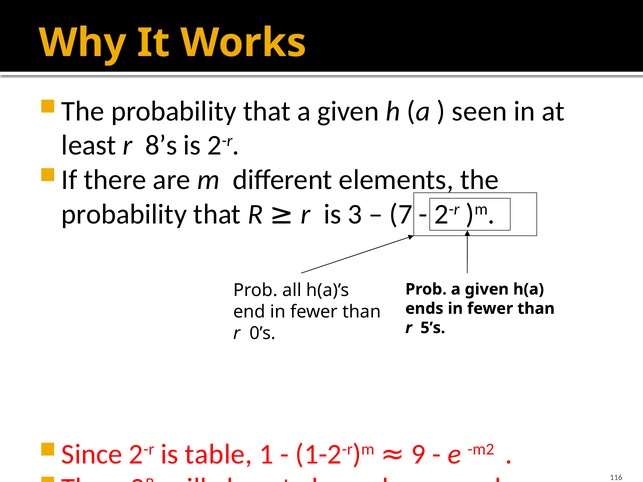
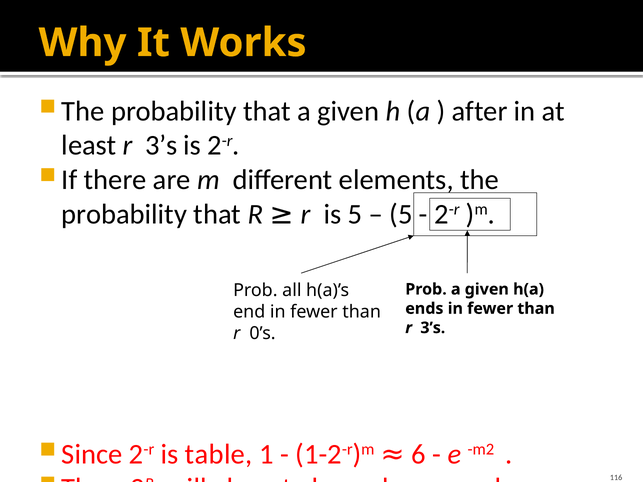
seen: seen -> after (480, 111)
least r 8’s: 8’s -> 3’s (161, 146)
is 3: 3 -> 5 (355, 214)
7: 7 -> 5 (401, 214)
5’s: 5’s -> 3’s (433, 328)
9: 9 -> 6 (419, 454)
